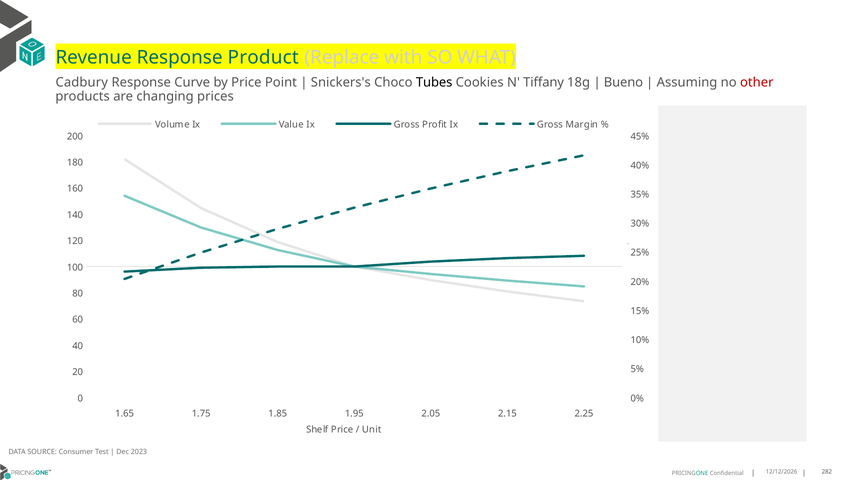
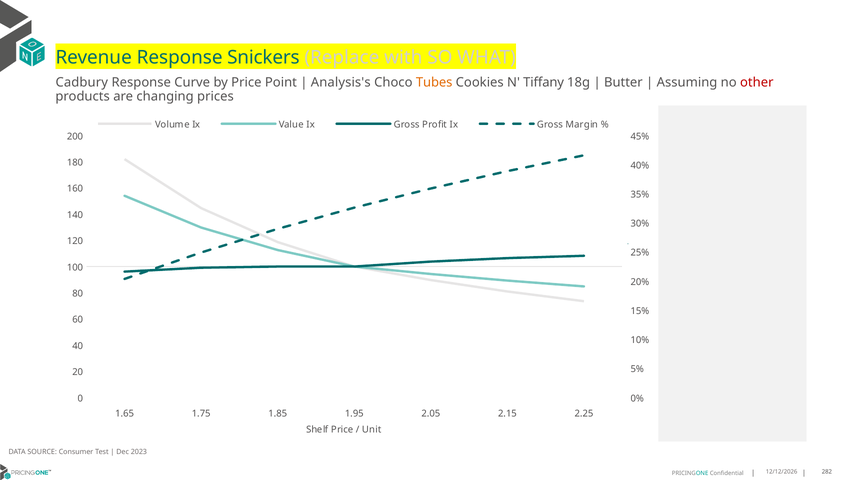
Product: Product -> Snickers (263, 57)
Snickers's: Snickers's -> Analysis's (341, 83)
Tubes colour: black -> orange (434, 83)
Bueno: Bueno -> Butter (623, 83)
